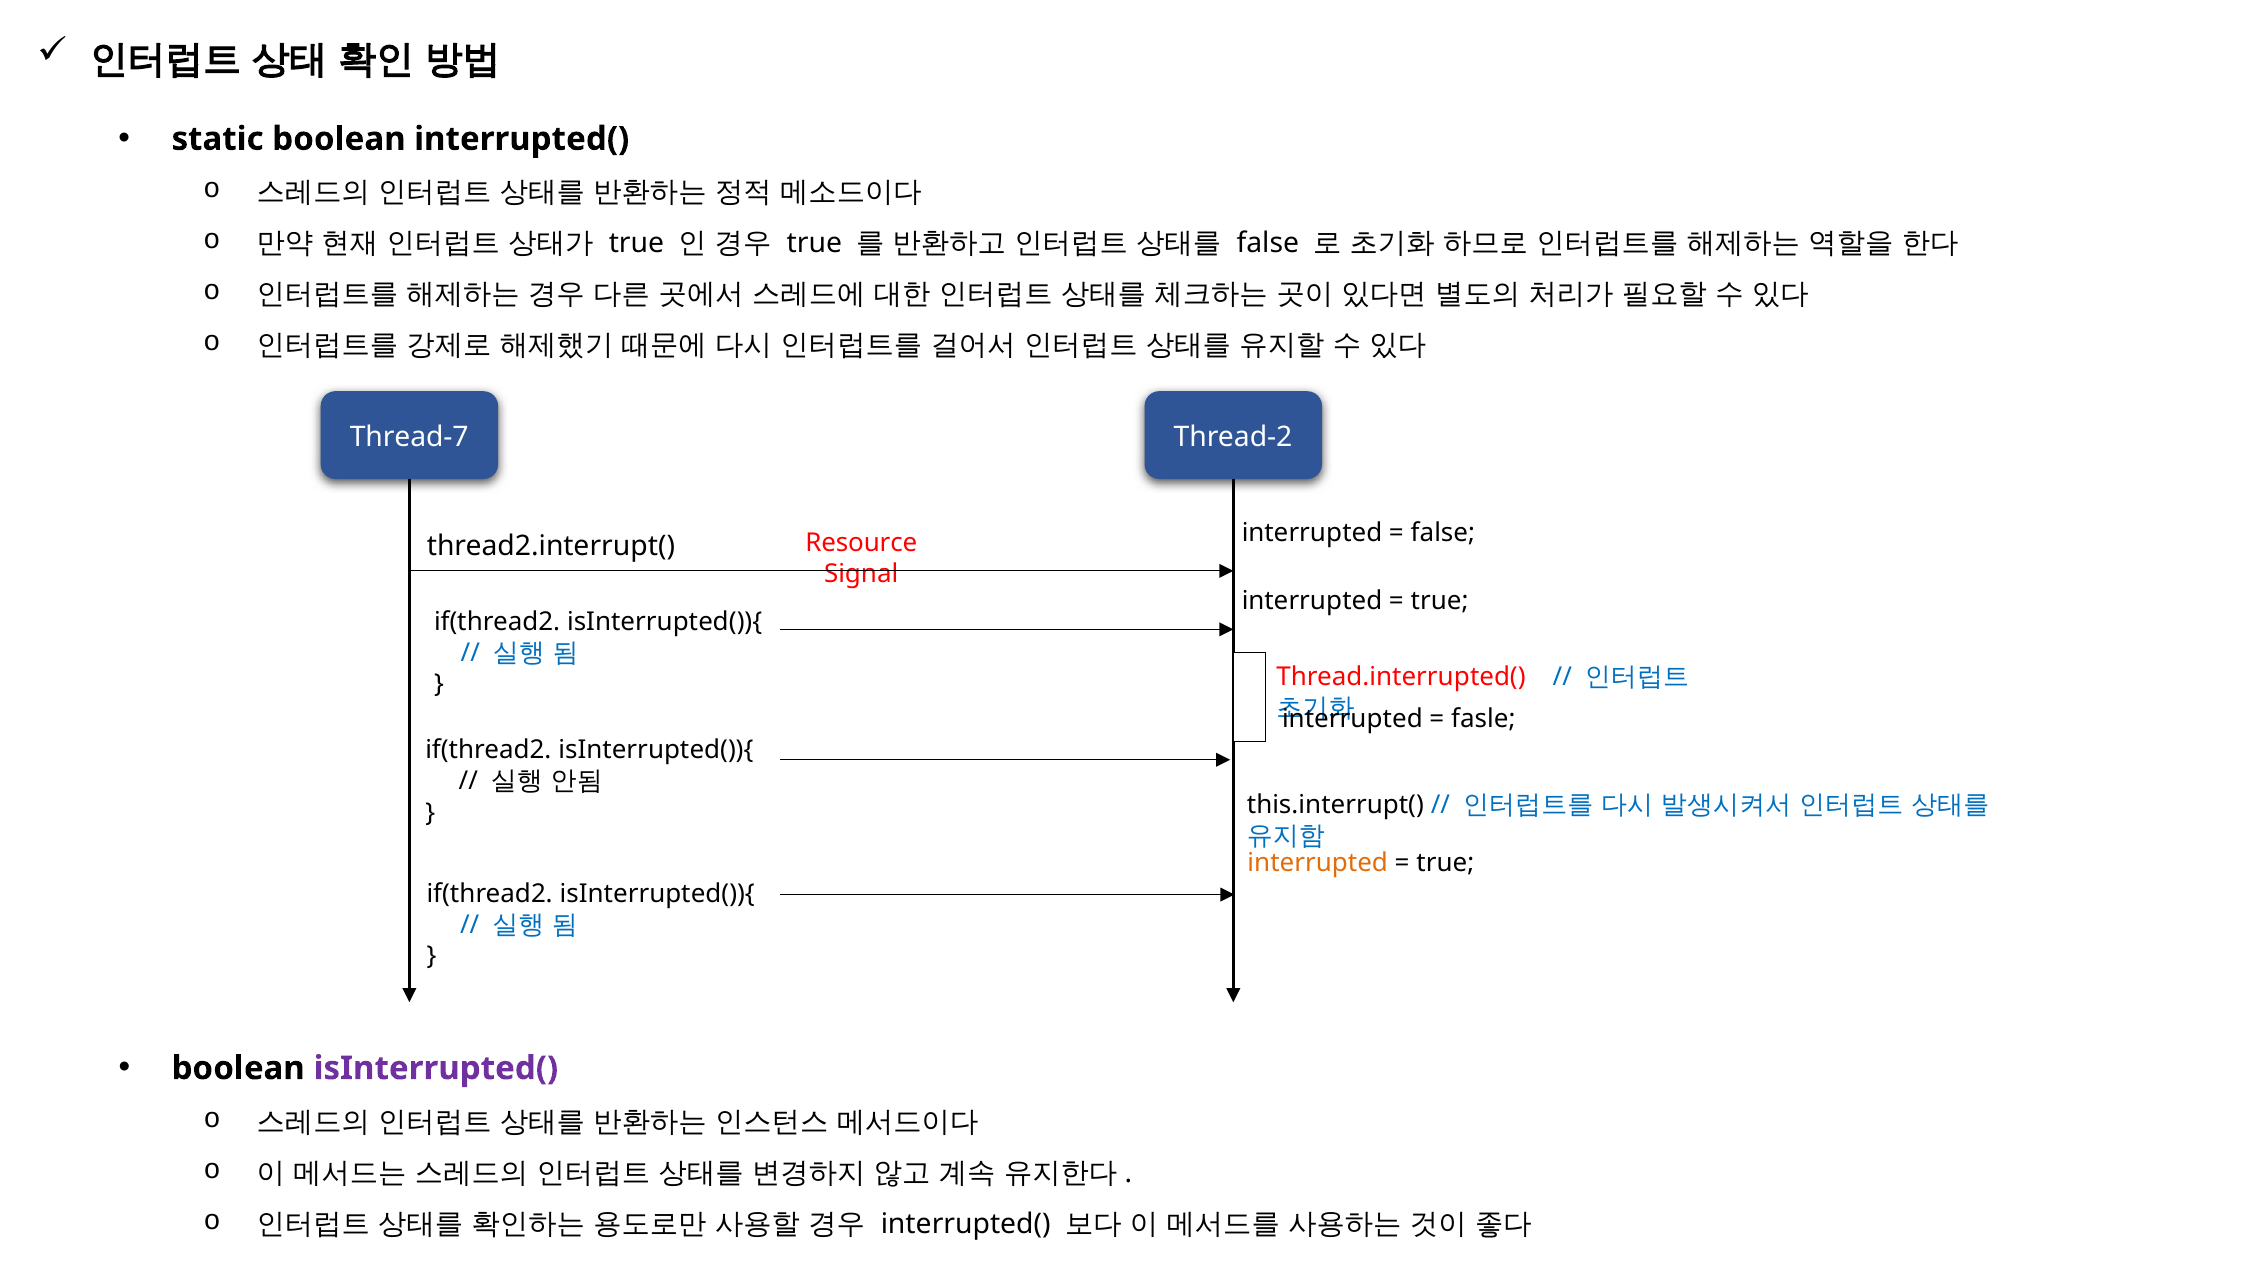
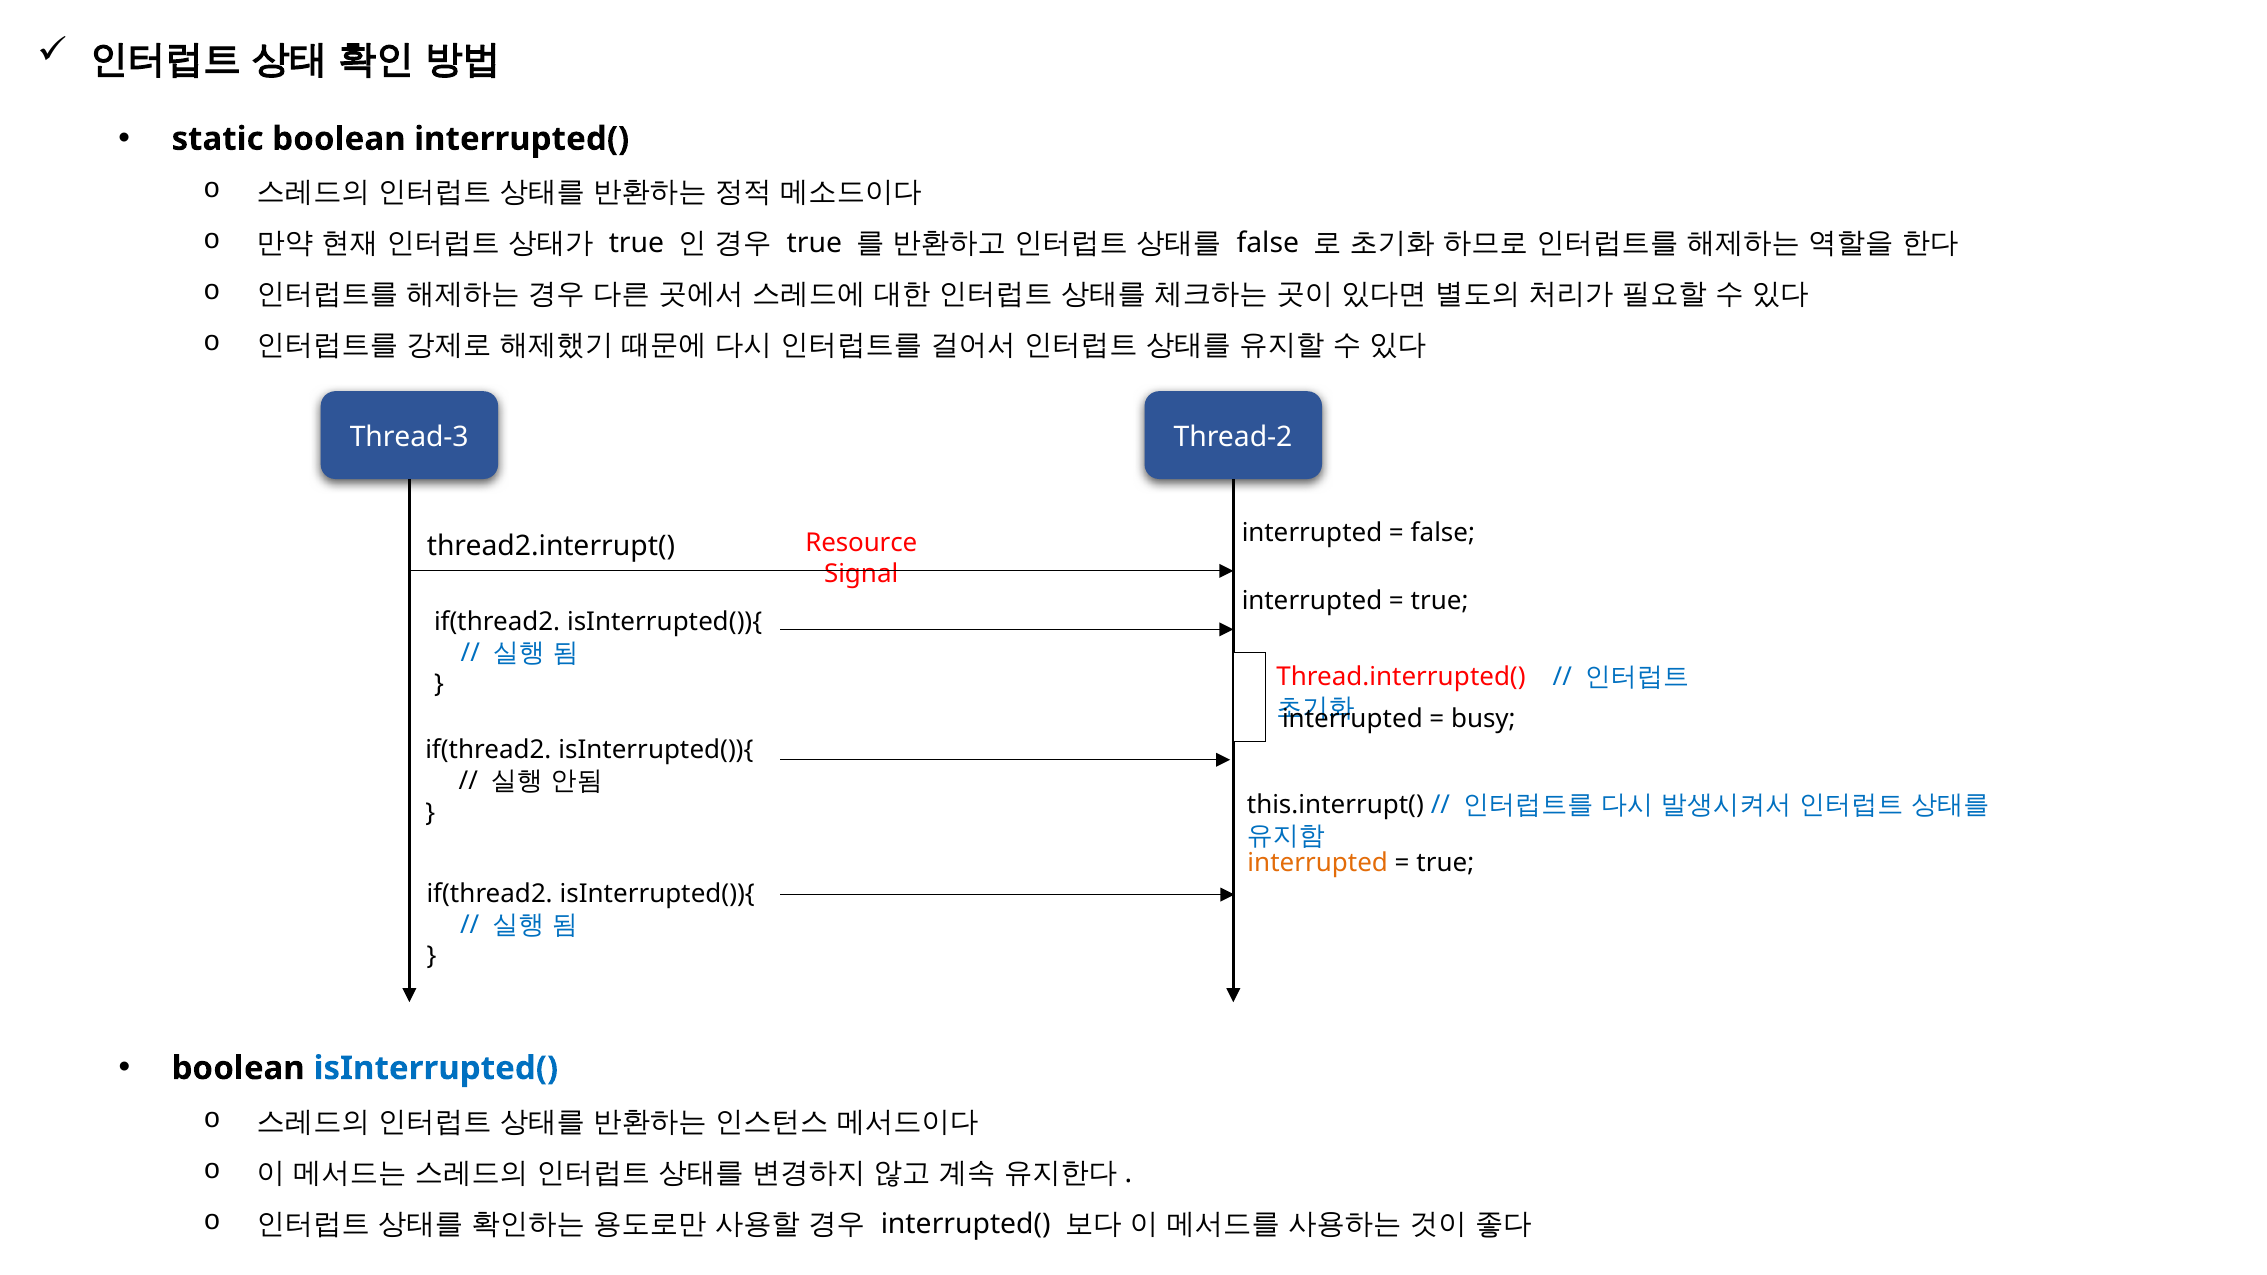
Thread-7: Thread-7 -> Thread-3 (409, 437)
fasle: fasle -> busy (1483, 719)
isInterrupted( colour: purple -> blue (436, 1068)
